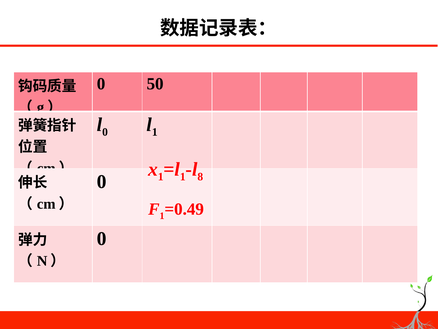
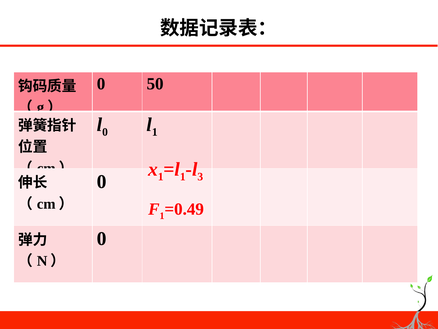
8: 8 -> 3 (200, 177)
